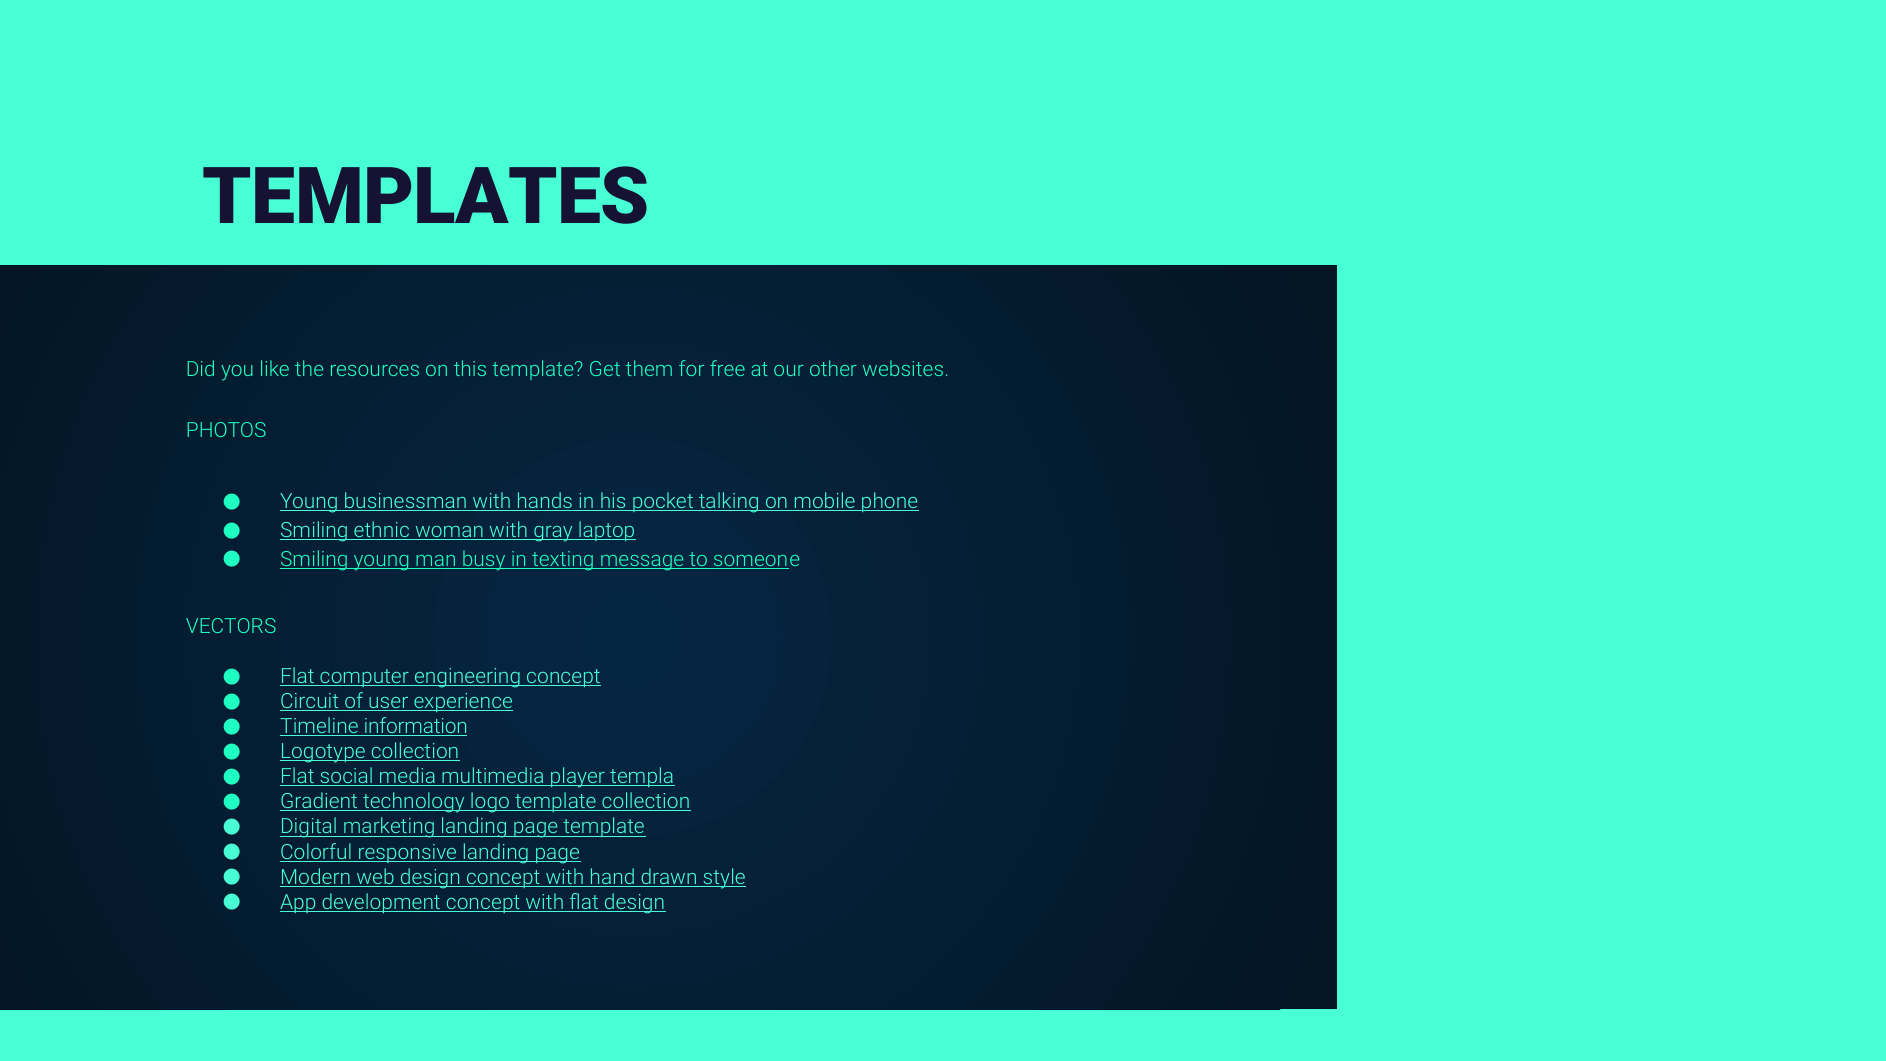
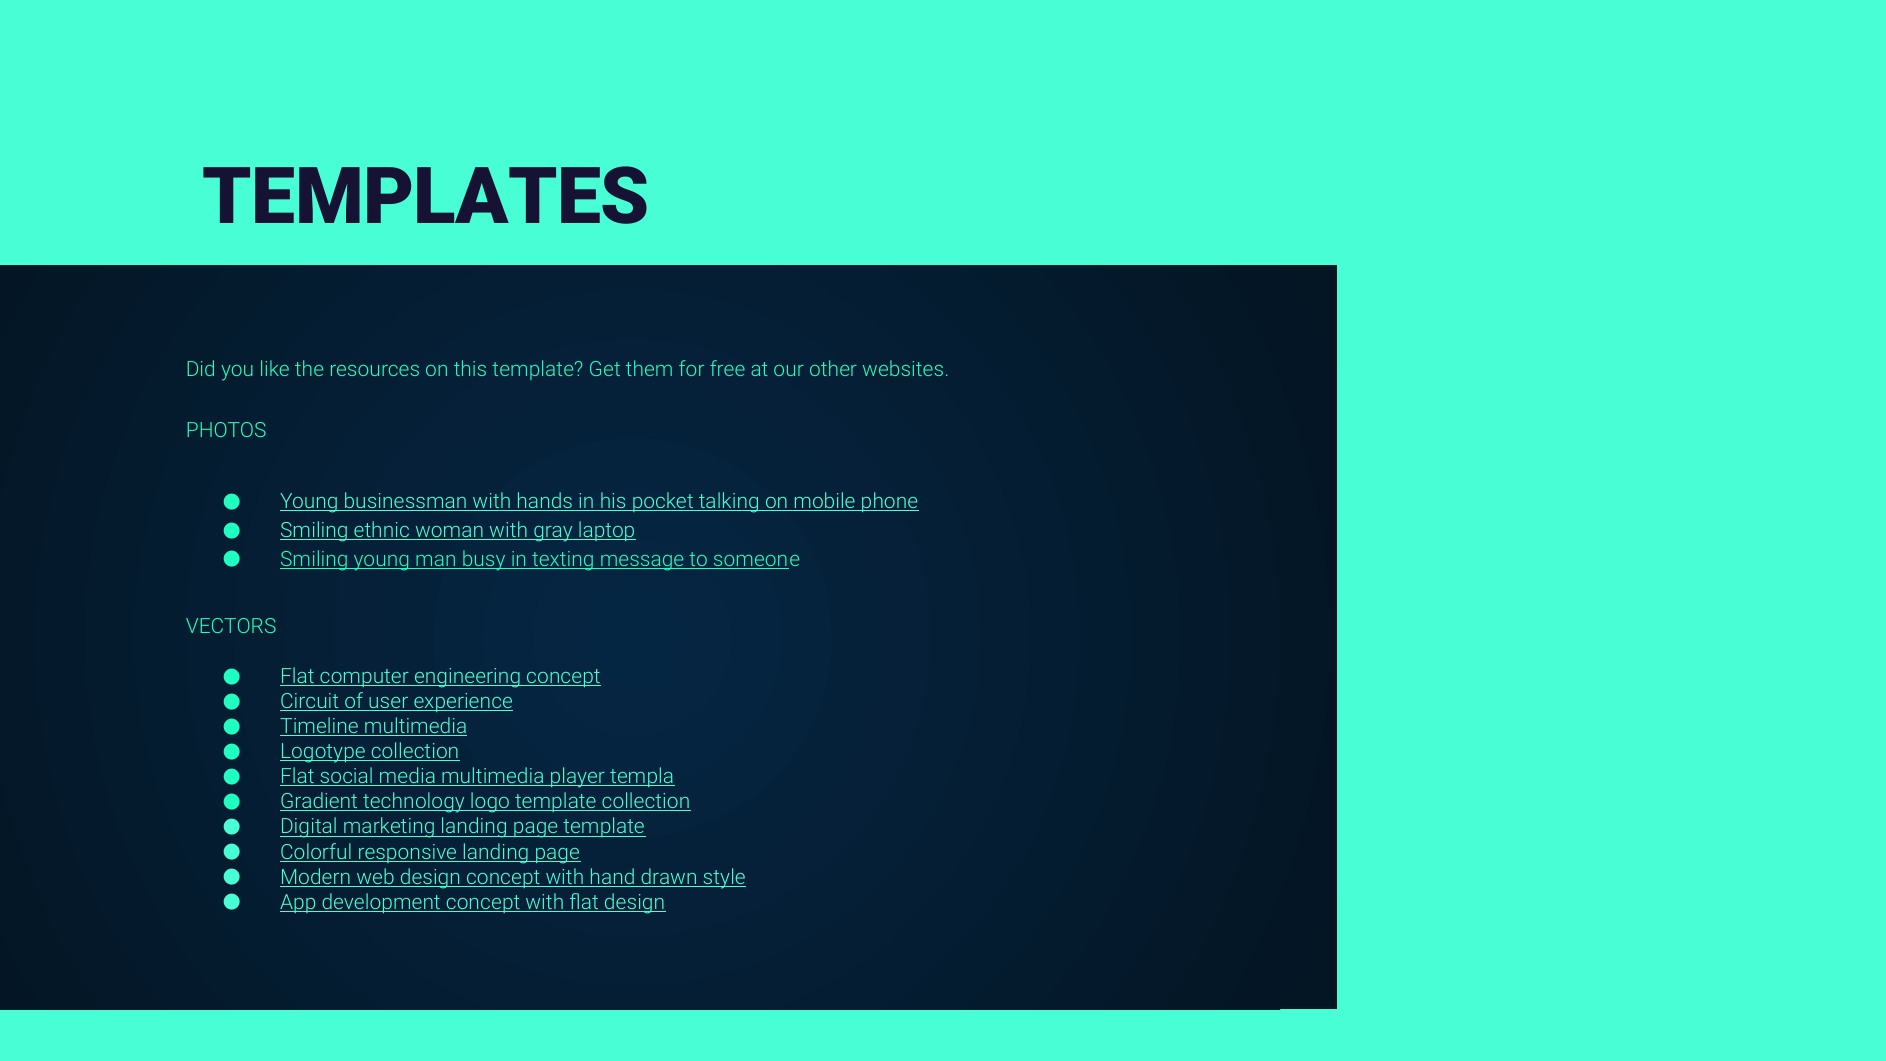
Timeline information: information -> multimedia (416, 727)
